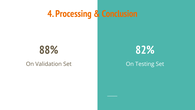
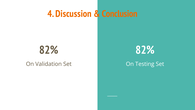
Processing: Processing -> Discussion (73, 14)
88%: 88% -> 82% (49, 50)
